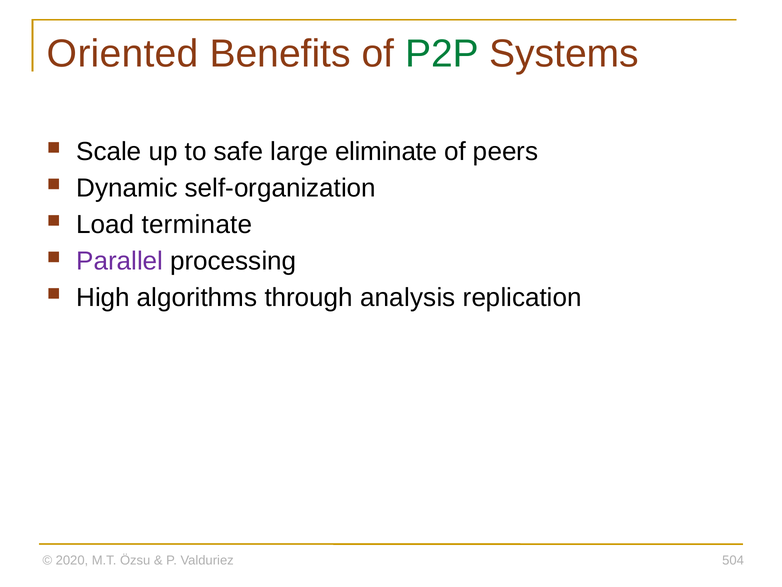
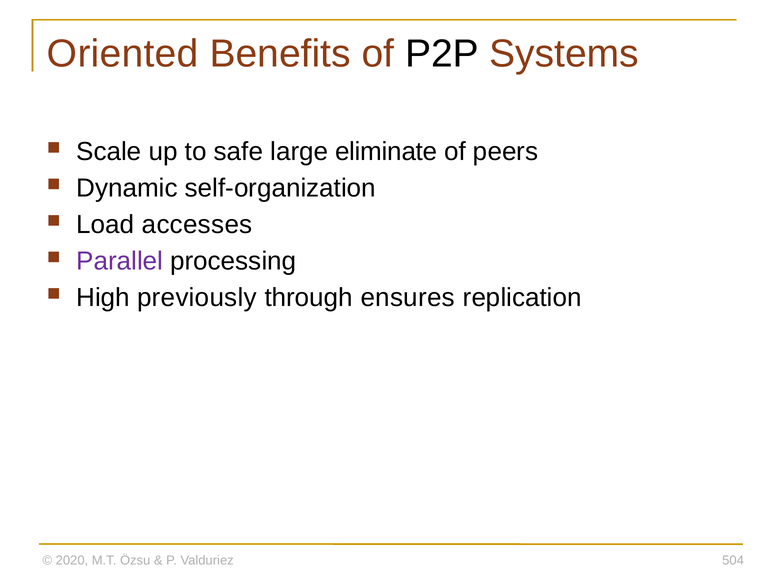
P2P colour: green -> black (442, 54)
terminate: terminate -> accesses (197, 224)
algorithms: algorithms -> previously (197, 297)
analysis: analysis -> ensures (408, 297)
